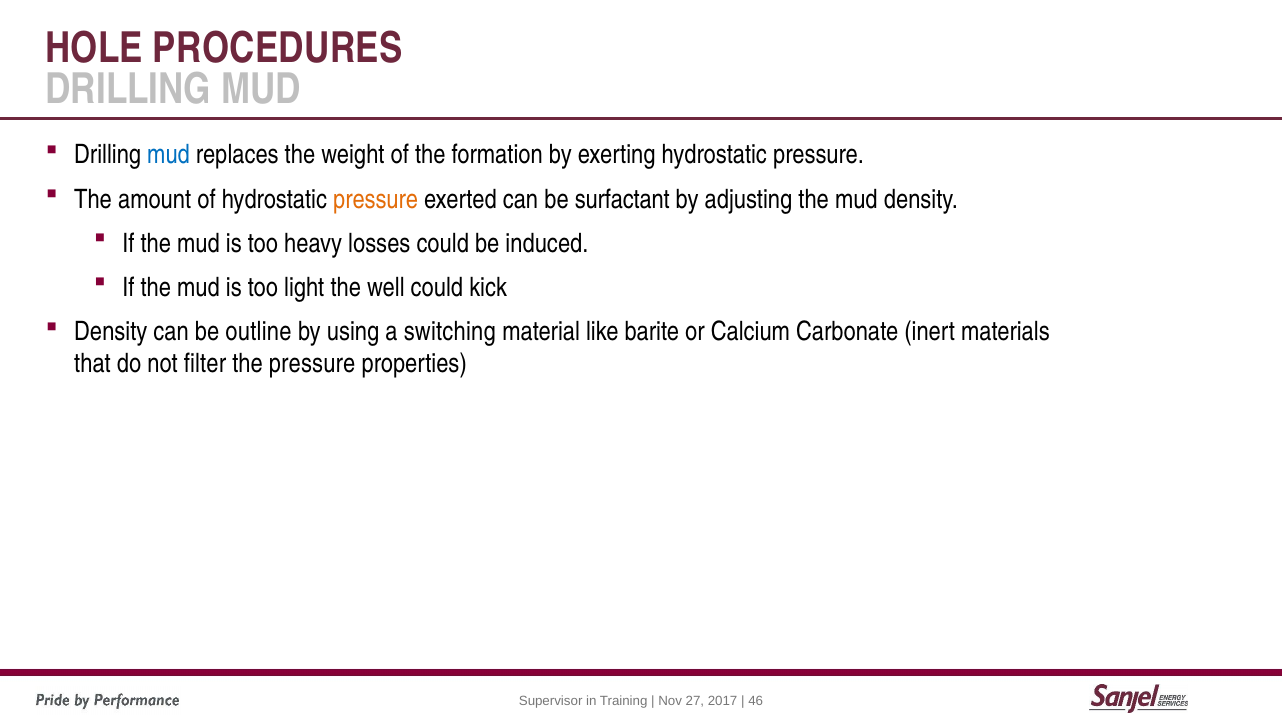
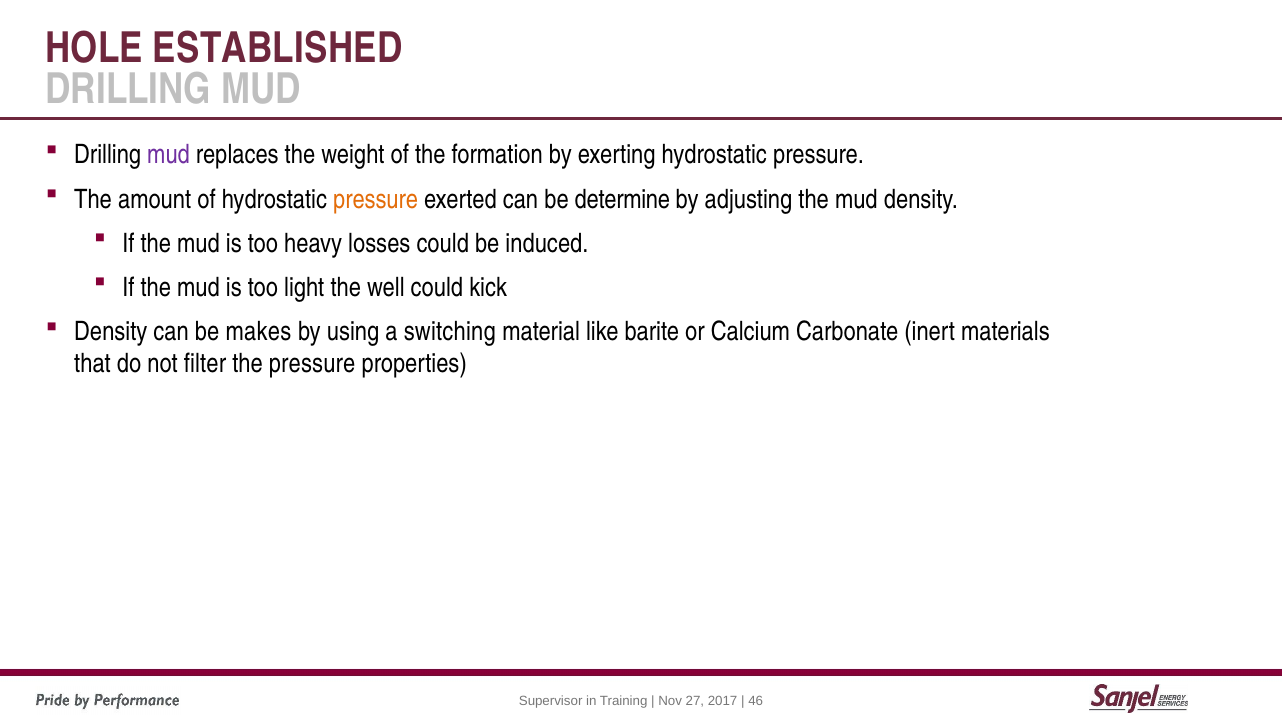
PROCEDURES: PROCEDURES -> ESTABLISHED (278, 49)
mud colour: blue -> purple (169, 155)
surfactant: surfactant -> determine (622, 199)
outline: outline -> makes (258, 332)
